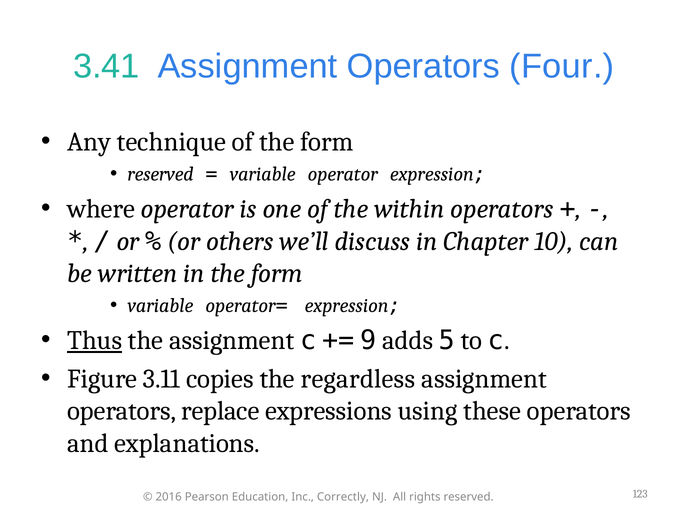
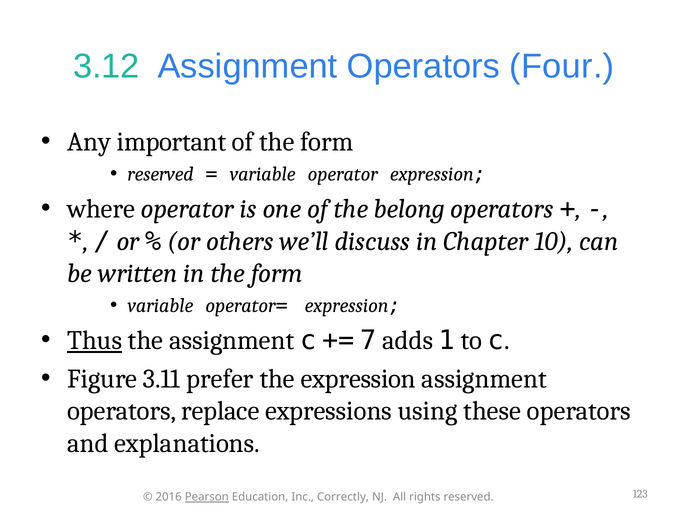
3.41: 3.41 -> 3.12 (106, 66)
technique: technique -> important (172, 142)
within: within -> belong (409, 209)
9: 9 -> 7 (368, 340)
5: 5 -> 1 (447, 340)
copies: copies -> prefer (220, 379)
the regardless: regardless -> expression (358, 379)
Pearson underline: none -> present (207, 497)
